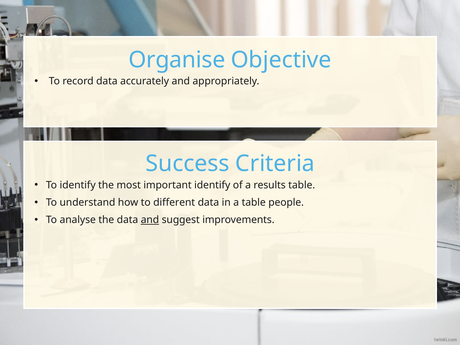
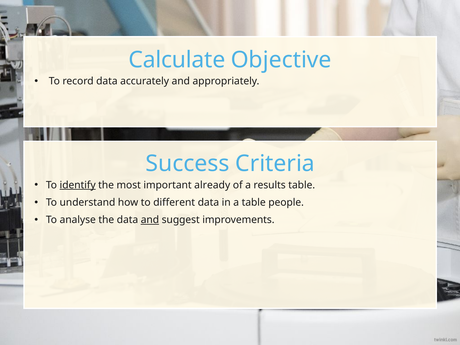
Organise: Organise -> Calculate (177, 60)
identify underline: none -> present (78, 185)
important identify: identify -> already (212, 185)
